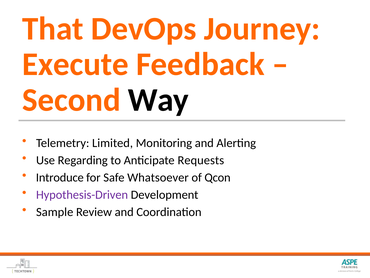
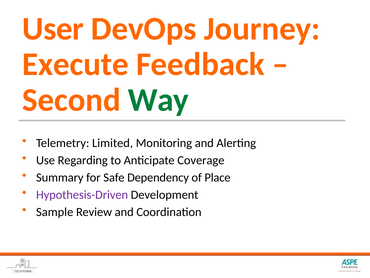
That: That -> User (53, 29)
Way colour: black -> green (158, 100)
Requests: Requests -> Coverage (201, 160)
Introduce: Introduce -> Summary (60, 177)
Whatsoever: Whatsoever -> Dependency (158, 177)
Qcon: Qcon -> Place (218, 177)
